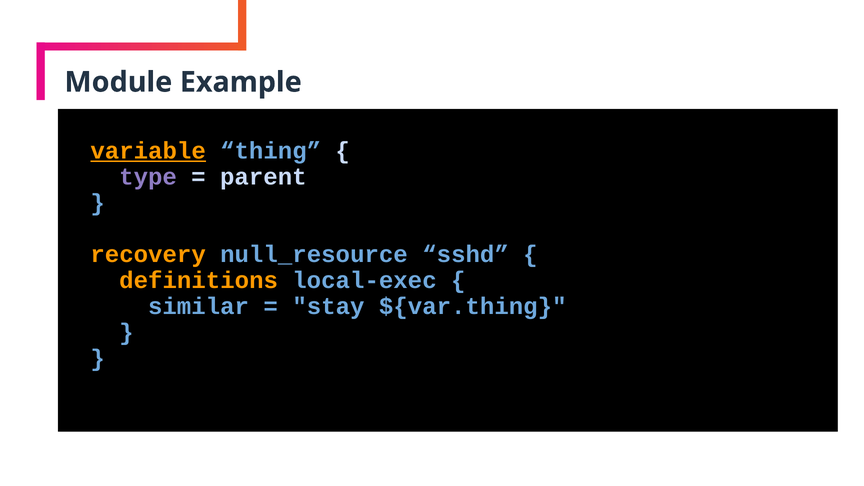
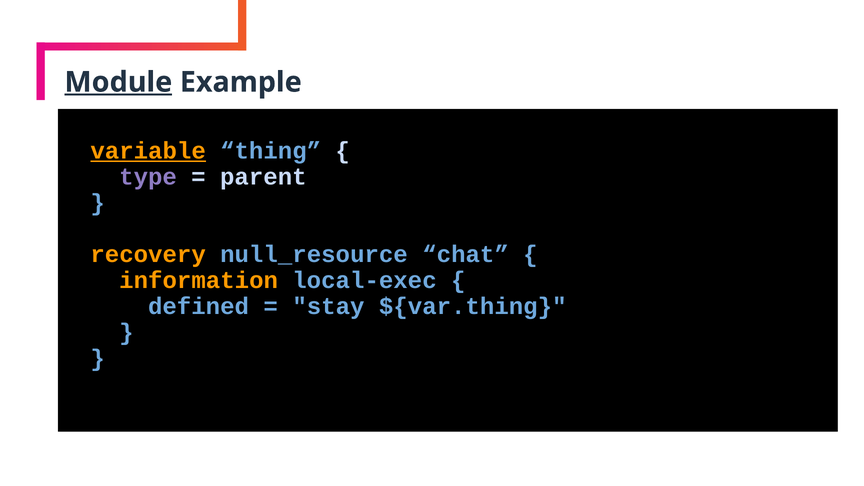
Module underline: none -> present (118, 82)
sshd: sshd -> chat (466, 255)
definitions: definitions -> information (199, 280)
similar: similar -> defined (198, 306)
